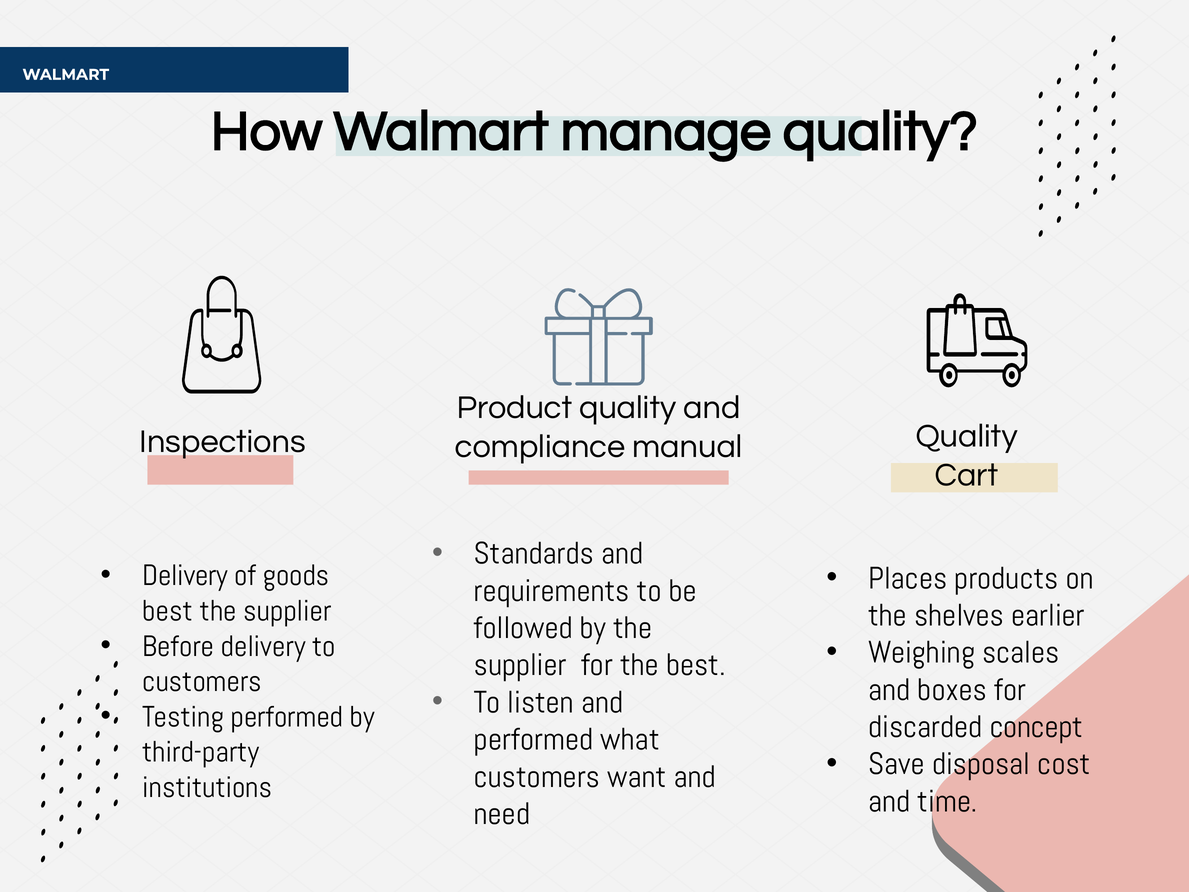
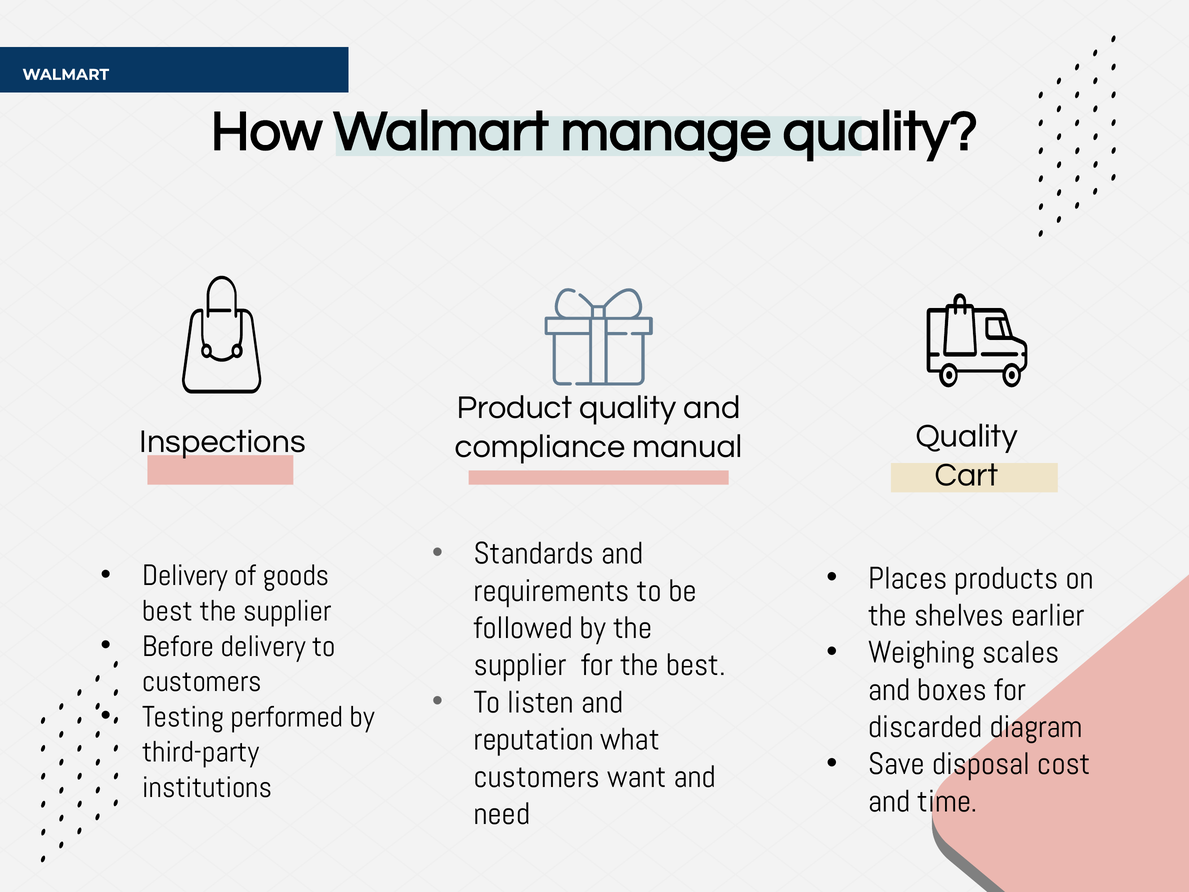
concept: concept -> diagram (1036, 727)
performed: performed -> reputation (534, 739)
